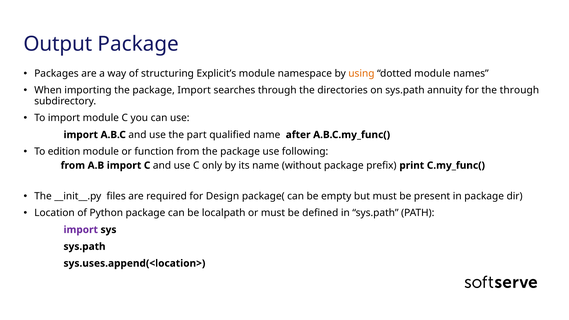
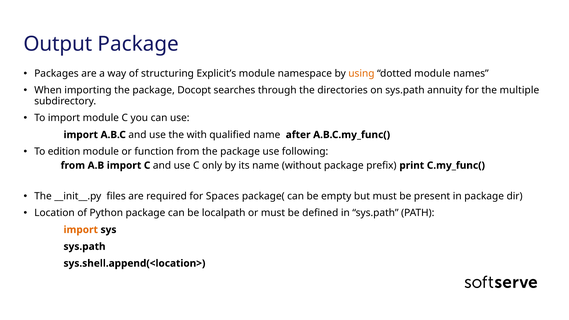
package Import: Import -> Docopt (194, 90)
the through: through -> multiple (519, 90)
part: part -> with (197, 135)
Design: Design -> Spaces (223, 196)
import colour: purple -> orange (81, 230)
sys.uses.append(<location>: sys.uses.append(<location> -> sys.shell.append(<location> (134, 263)
